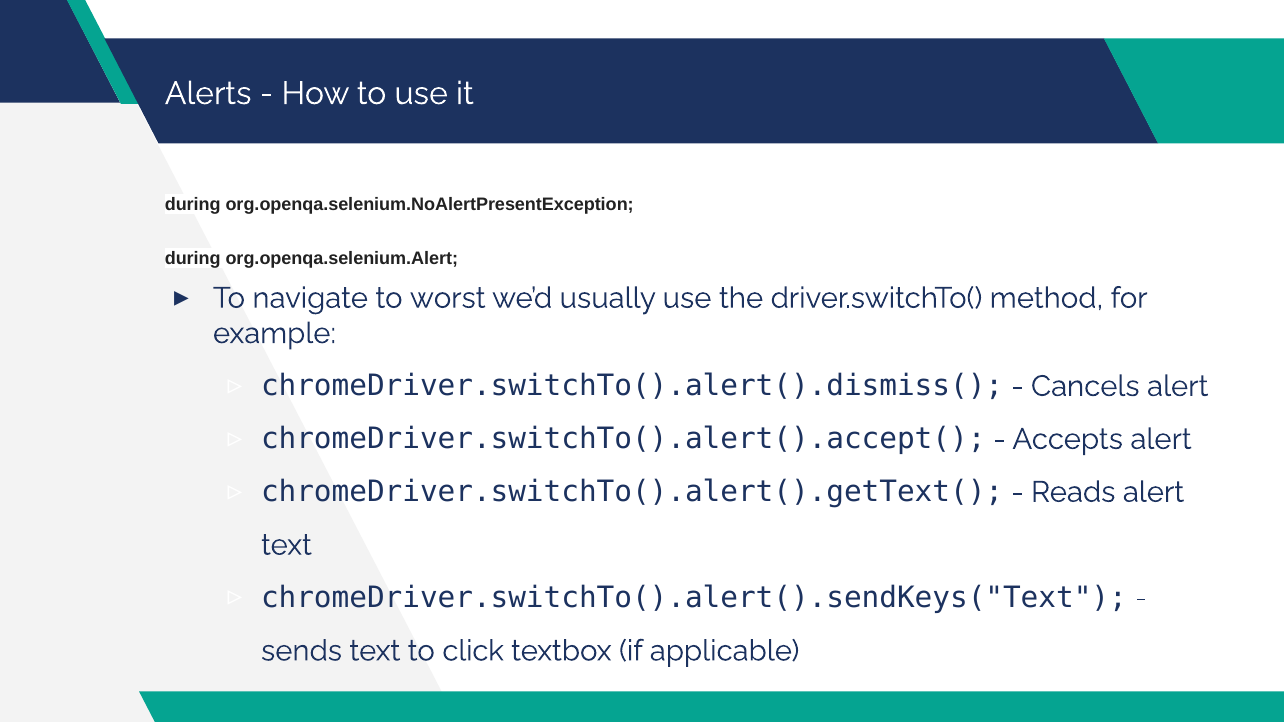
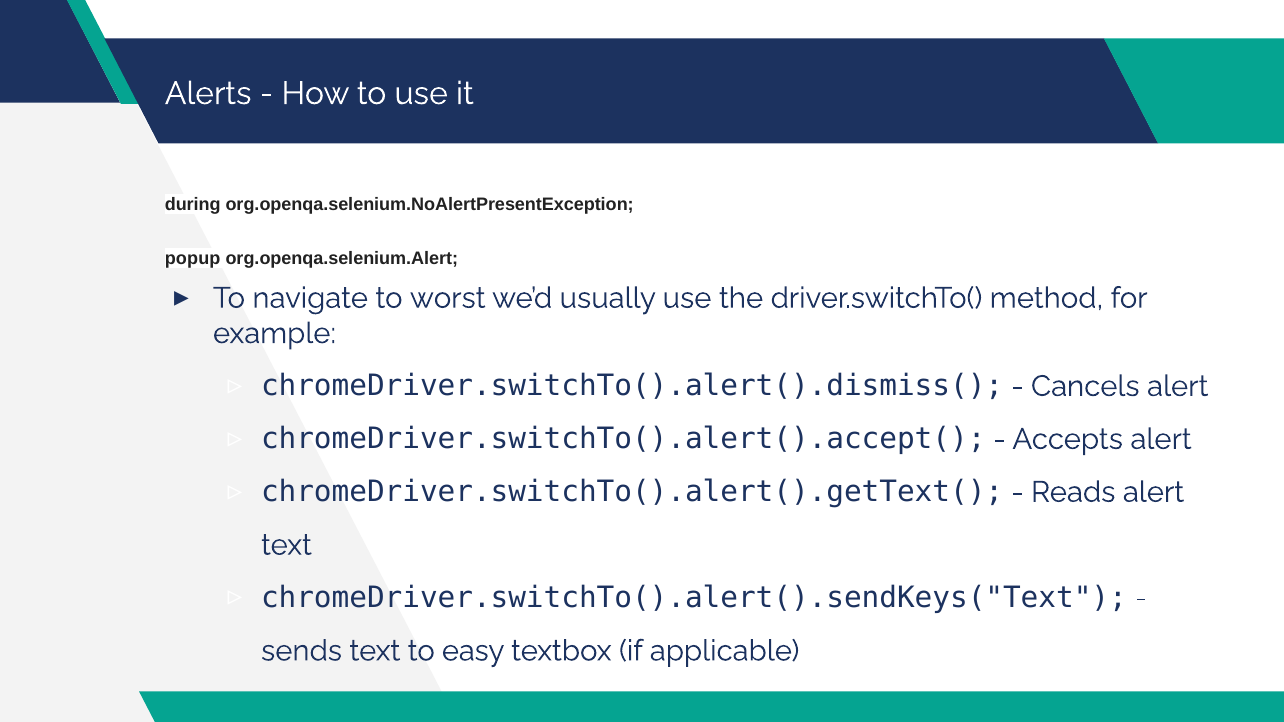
during: during -> popup (193, 258)
click: click -> easy (473, 651)
